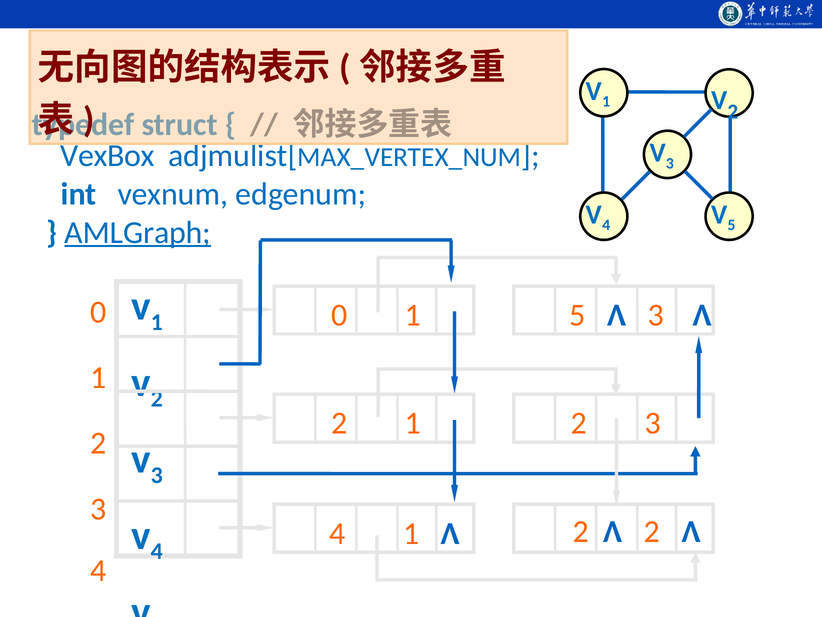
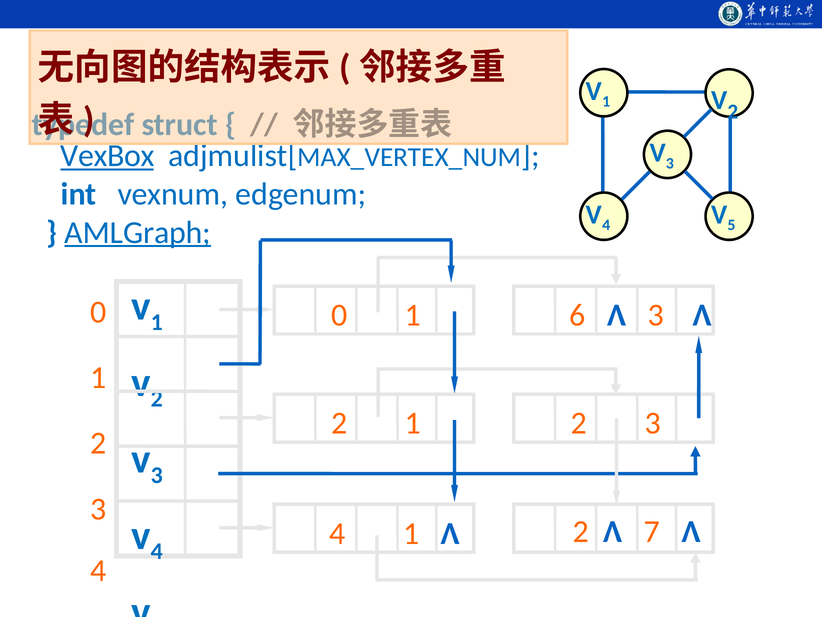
VexBox underline: none -> present (107, 156)
1 5: 5 -> 6 (577, 315)
2 Λ 2: 2 -> 7 (652, 531)
